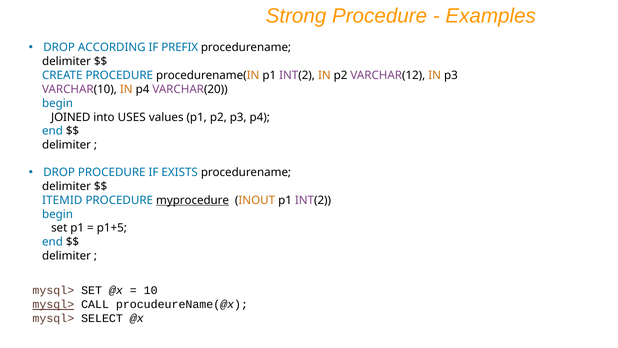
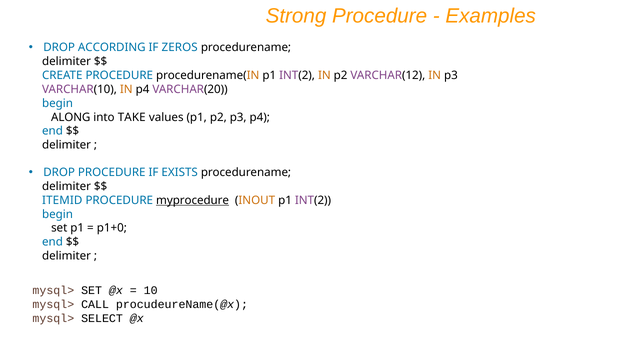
PREFIX: PREFIX -> ZEROS (180, 48)
JOINED: JOINED -> ALONG (71, 117)
USES: USES -> TAKE (132, 117)
p1+5: p1+5 -> p1+0 (112, 228)
mysql> underline: present -> none (53, 304)
